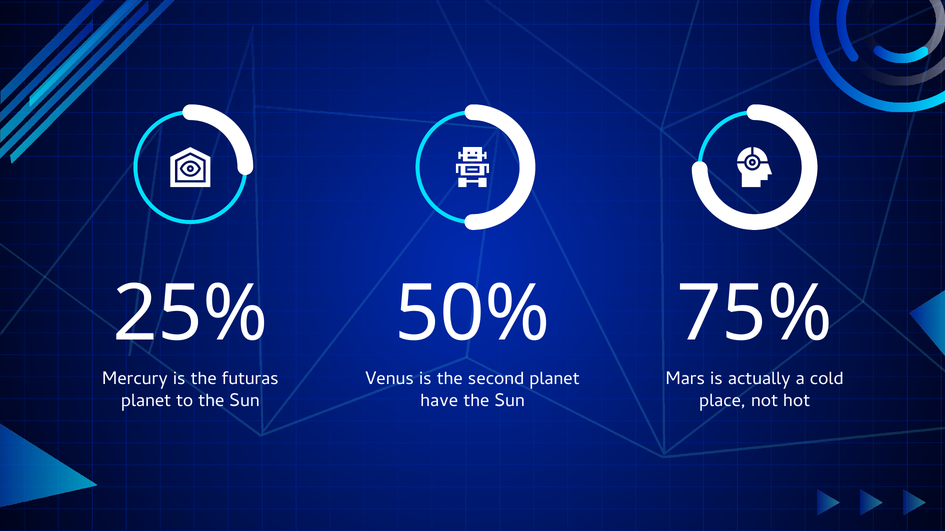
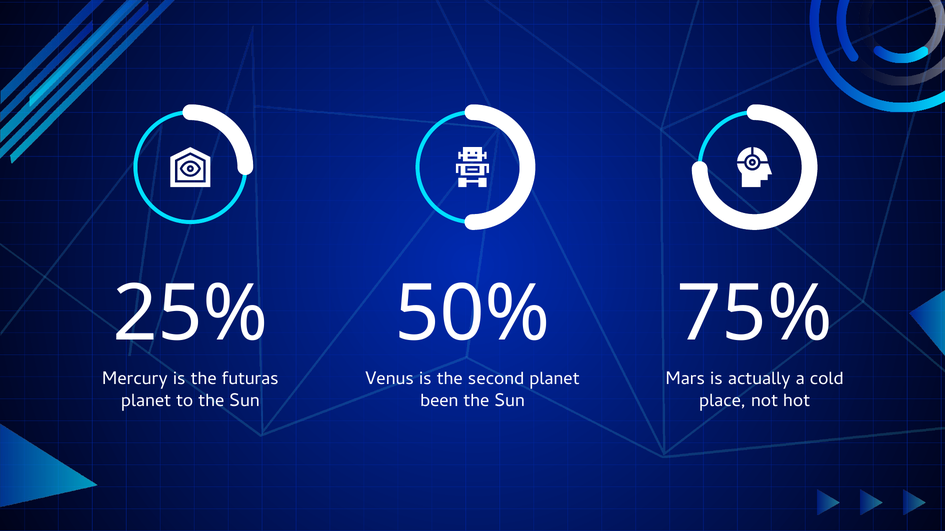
have: have -> been (439, 401)
